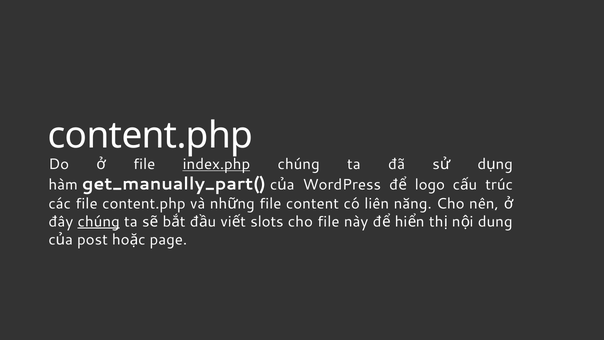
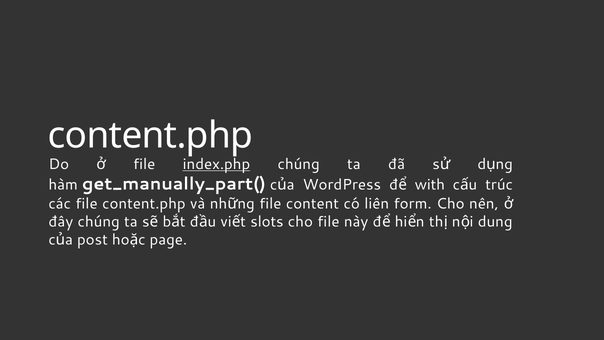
logo: logo -> with (430, 185)
năng: năng -> form (413, 203)
chúng underline: present -> none (99, 222)
